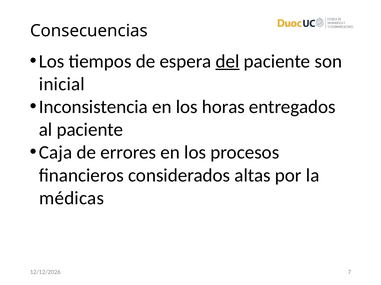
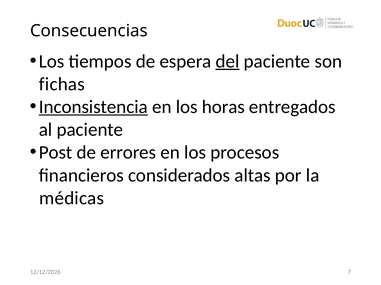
inicial: inicial -> fichas (62, 84)
Inconsistencia underline: none -> present (93, 107)
Caja: Caja -> Post (56, 153)
